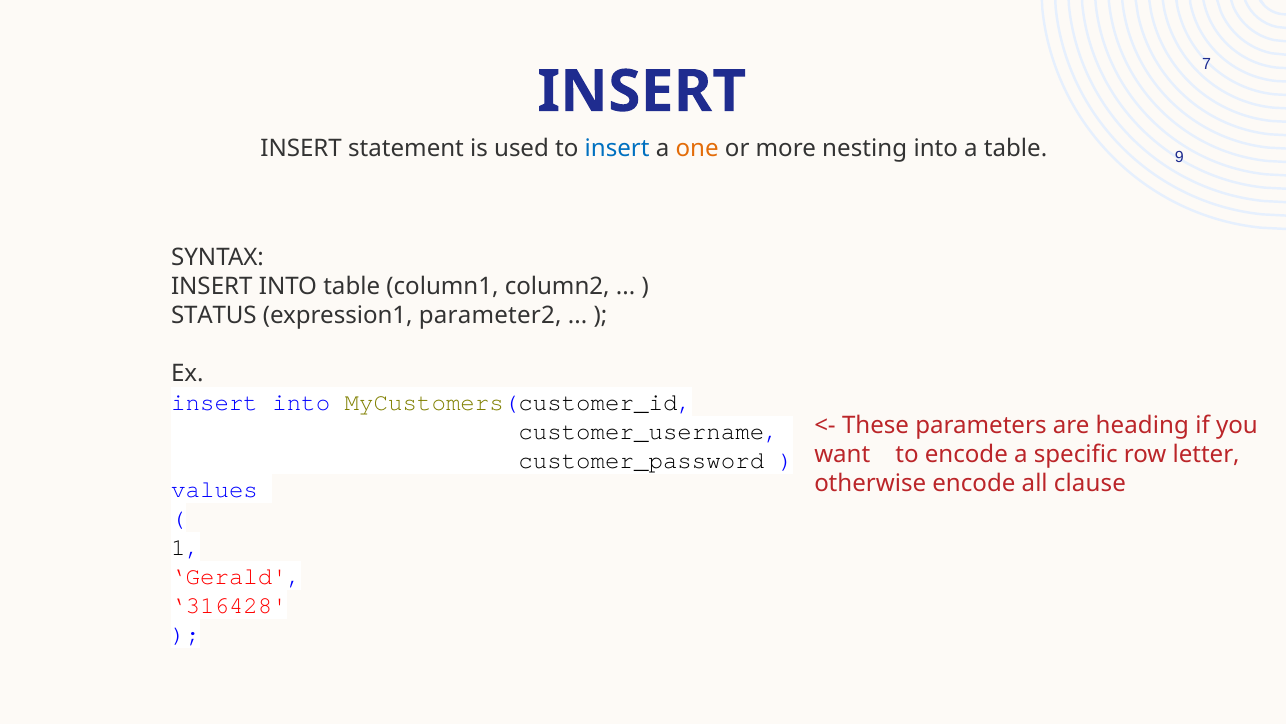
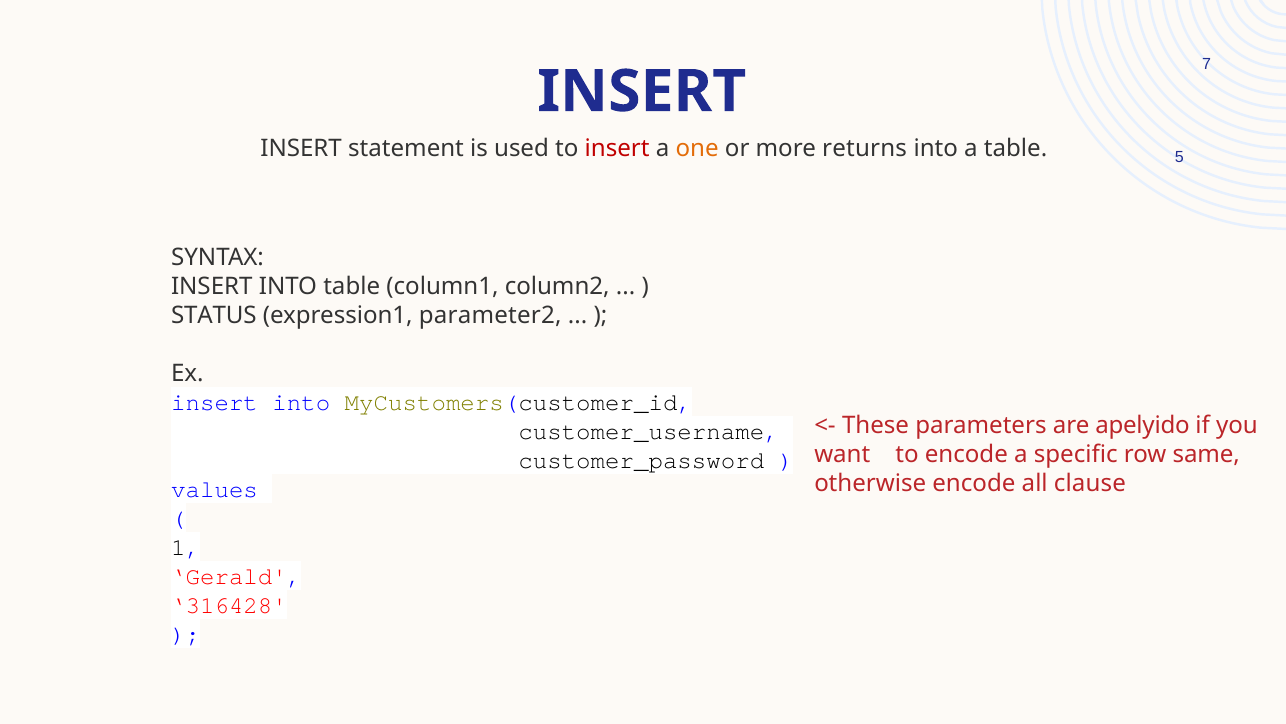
insert colour: blue -> red (617, 149)
nesting: nesting -> returns (865, 149)
9: 9 -> 5 (1179, 157)
heading: heading -> apelyido (1142, 425)
letter: letter -> same (1206, 454)
